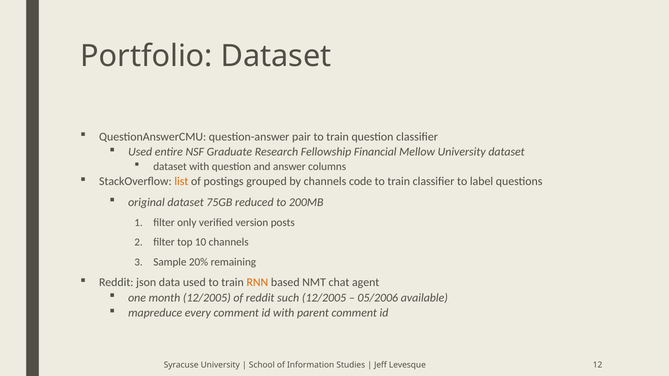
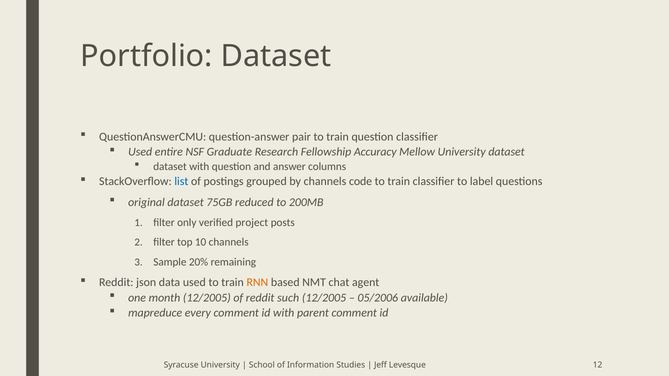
Financial: Financial -> Accuracy (375, 152)
list colour: orange -> blue (181, 182)
version: version -> project (252, 223)
